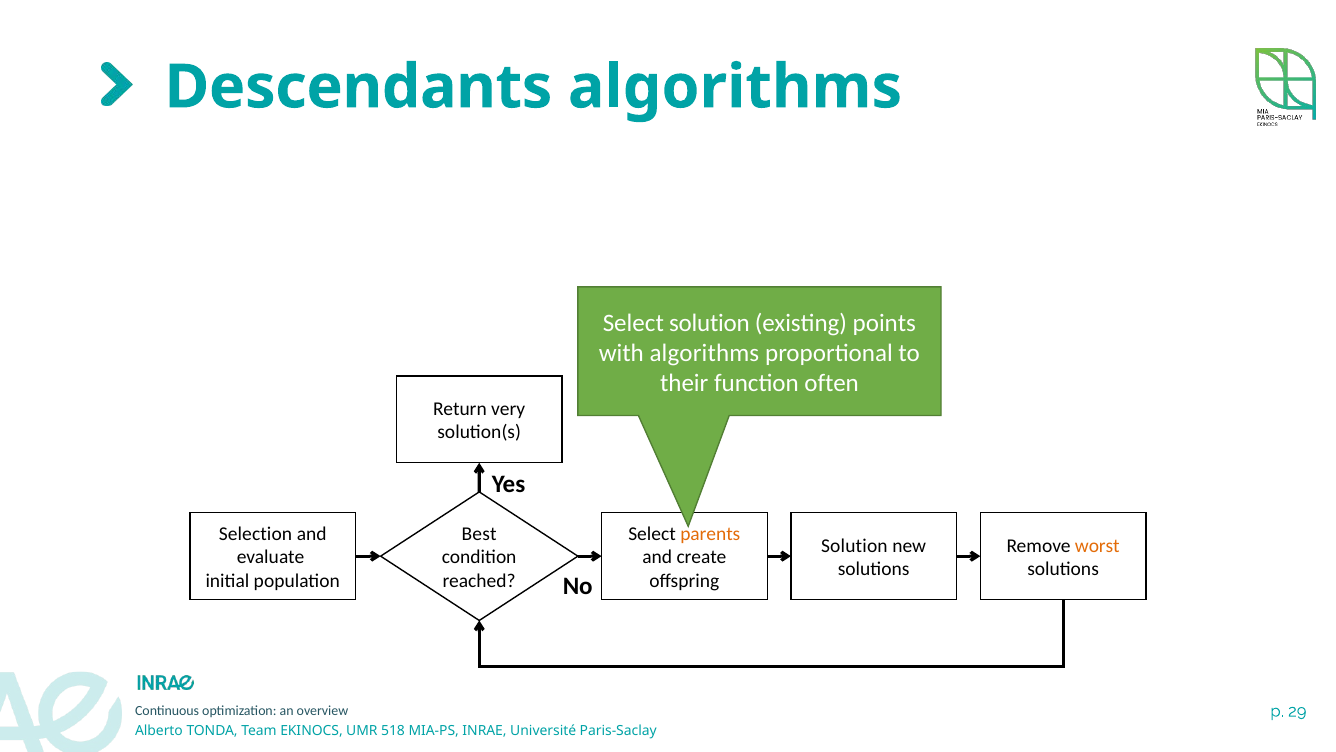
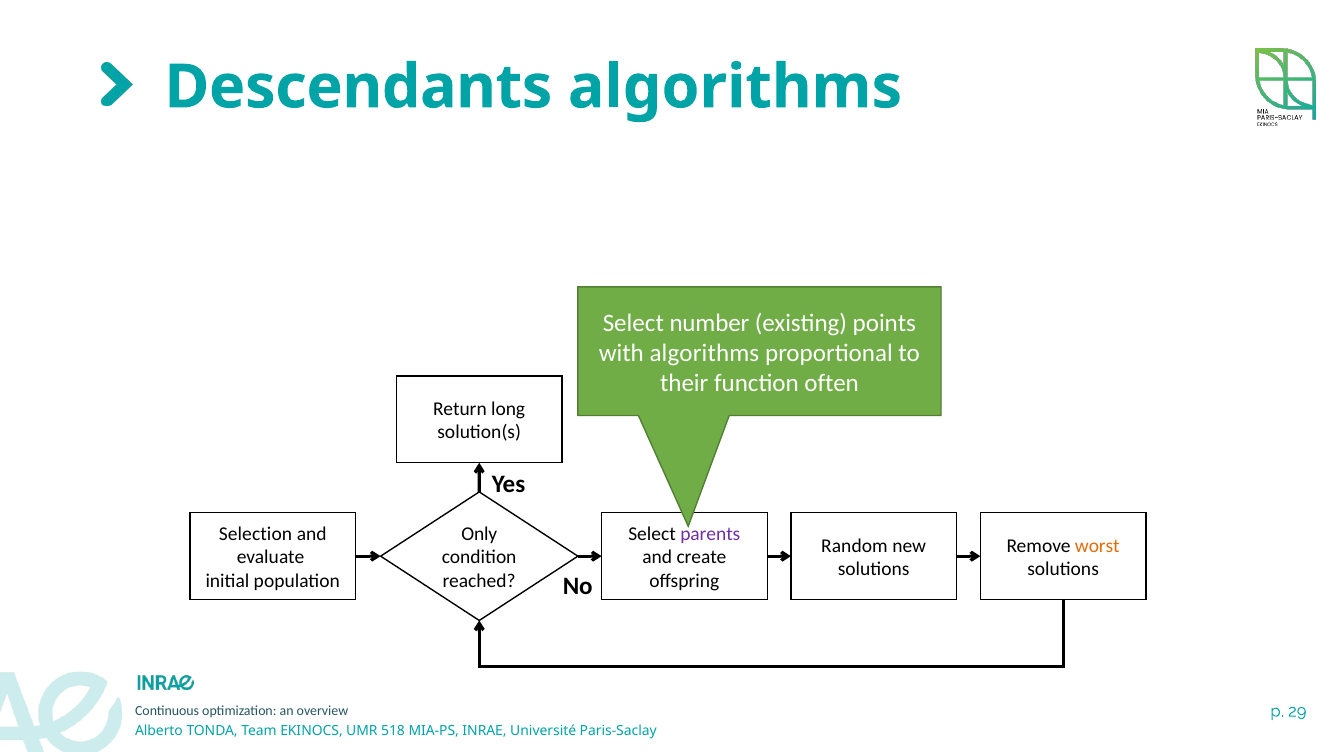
Select solution: solution -> number (709, 323)
very: very -> long (508, 409)
Best: Best -> Only (479, 534)
parents colour: orange -> purple (710, 534)
Solution: Solution -> Random (854, 545)
